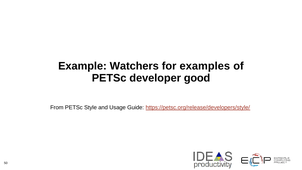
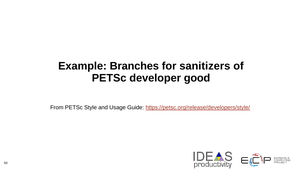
Watchers: Watchers -> Branches (134, 66)
examples: examples -> sanitizers (205, 66)
